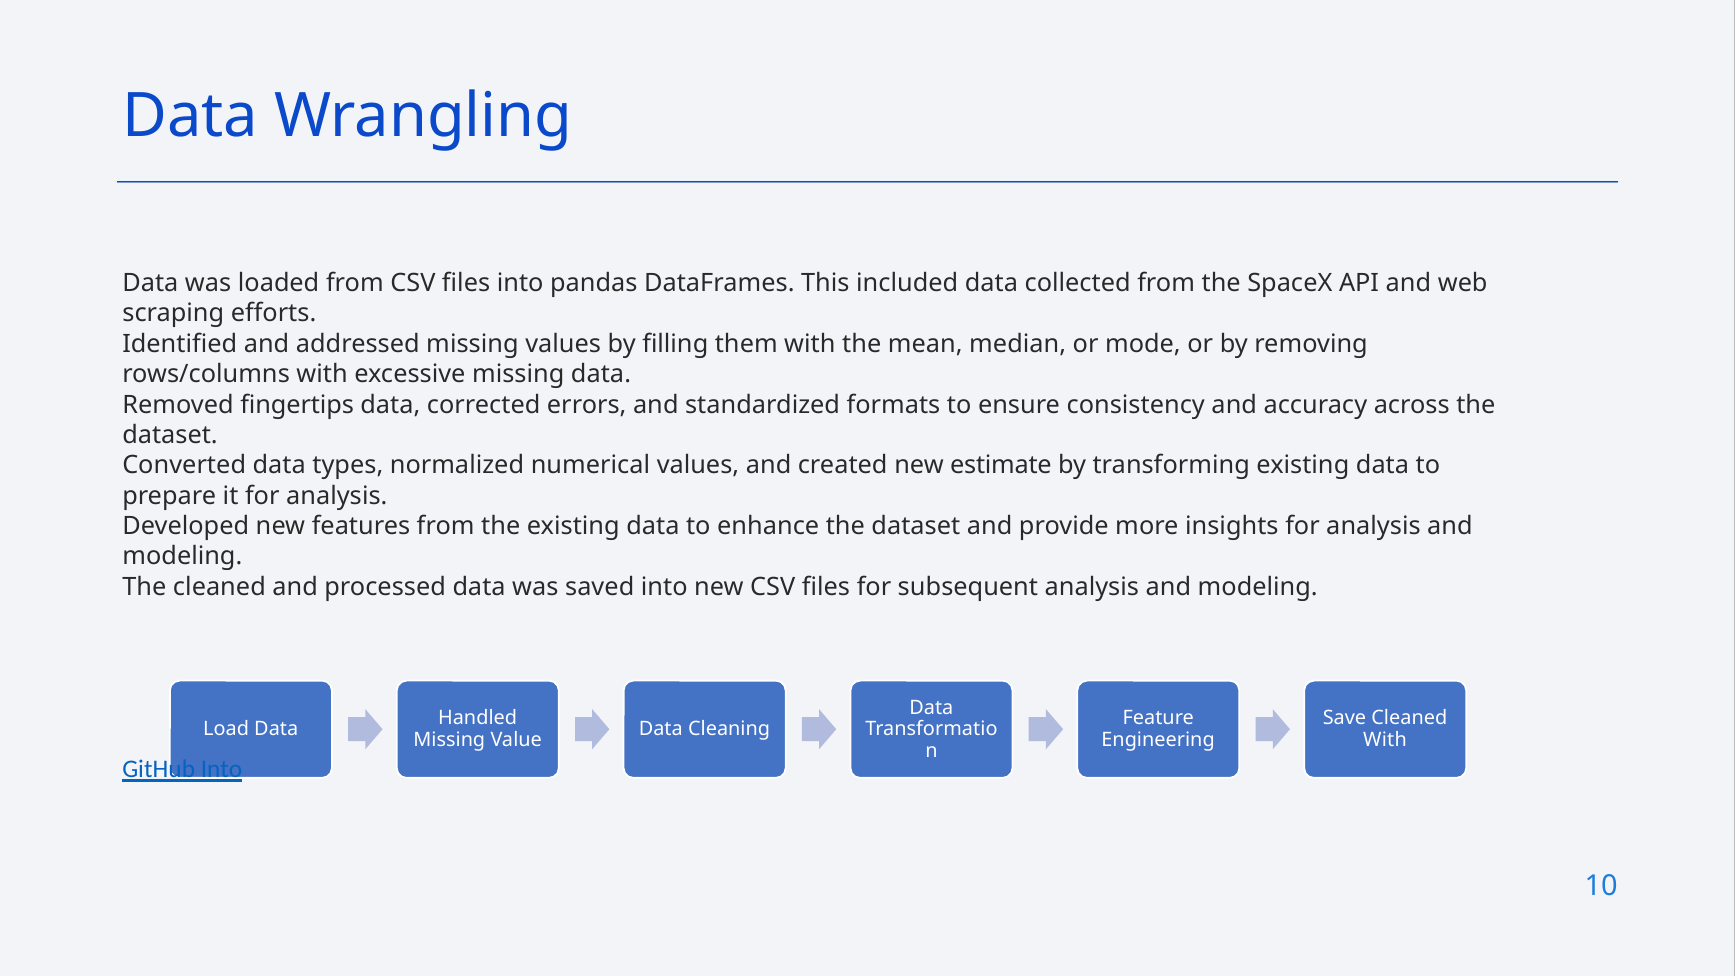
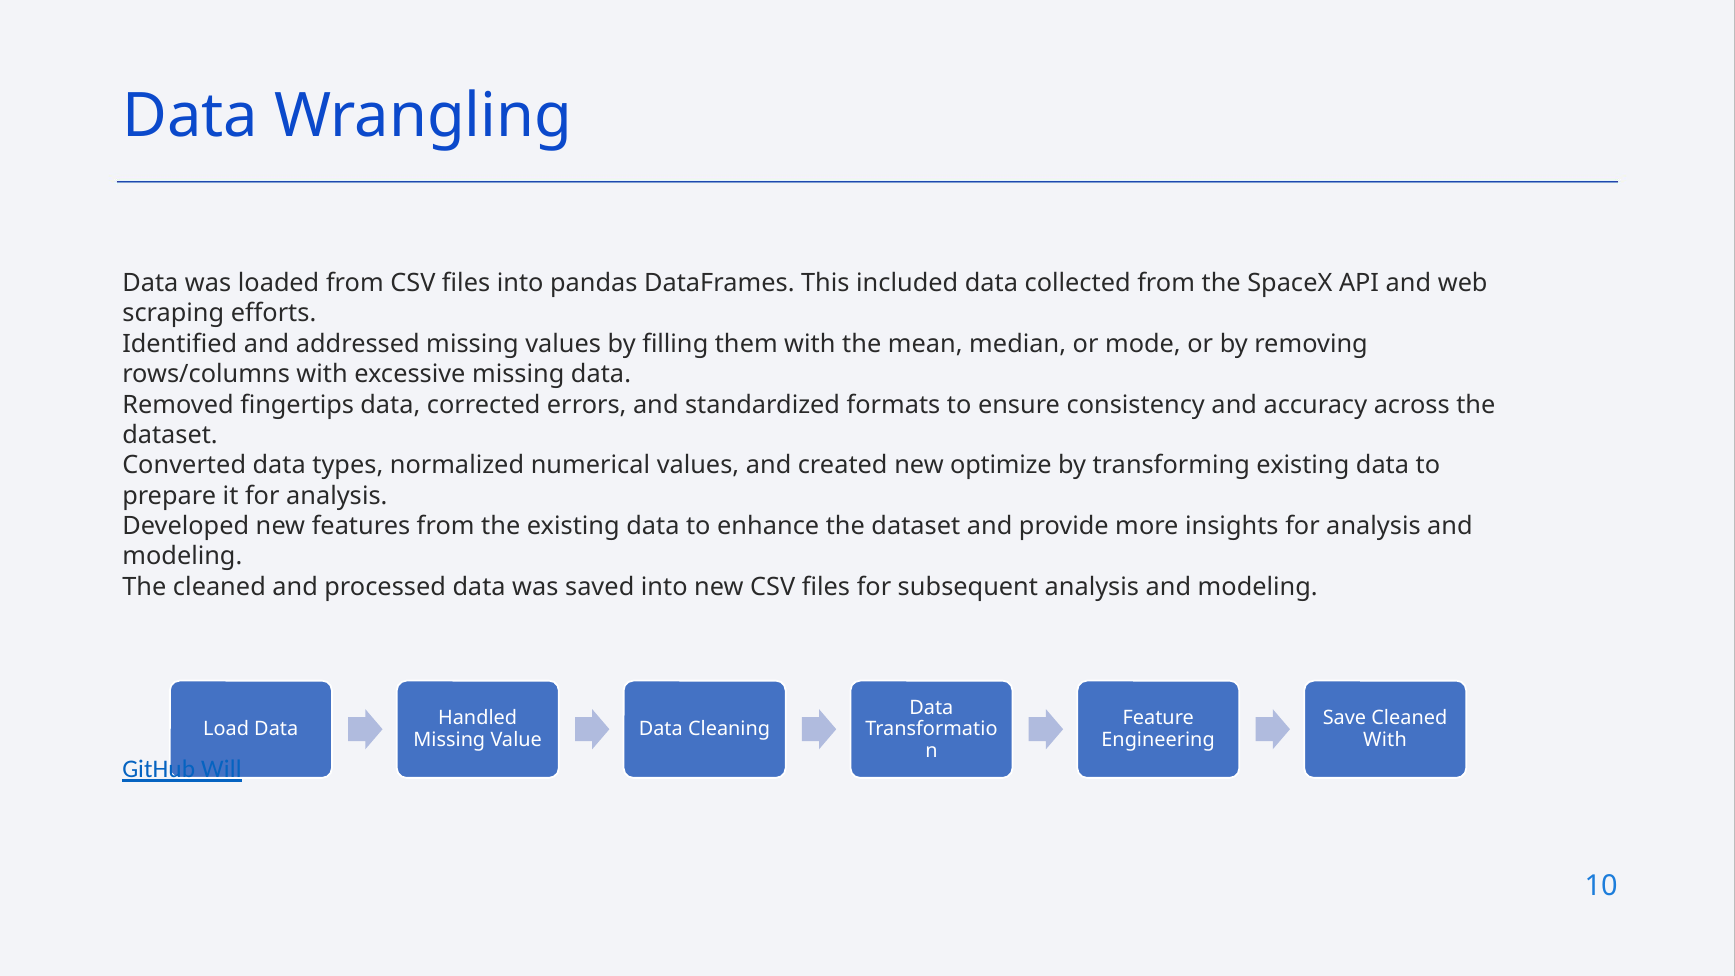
estimate: estimate -> optimize (1001, 465)
GitHub Into: Into -> Will (221, 769)
